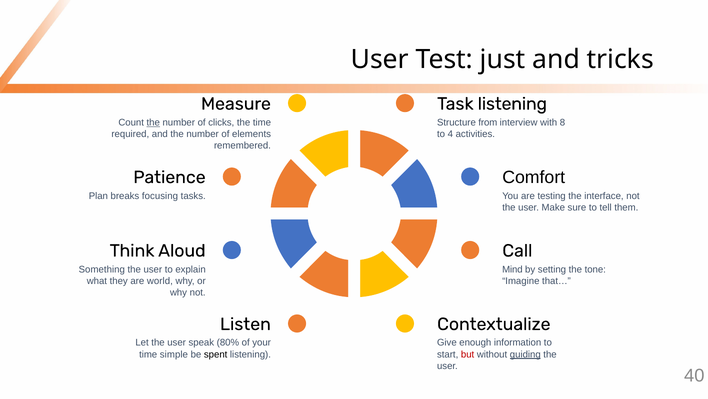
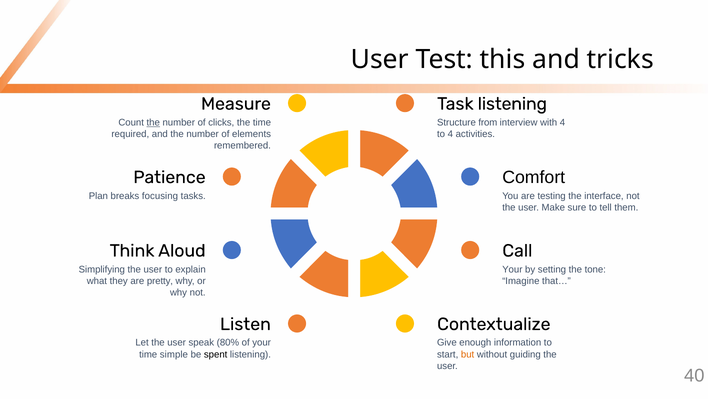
just: just -> this (503, 59)
with 8: 8 -> 4 (562, 122)
Something: Something -> Simplifying (102, 269)
Mind: Mind -> Your (512, 269)
world: world -> pretty (160, 280)
but colour: red -> orange (468, 354)
guiding underline: present -> none (525, 354)
